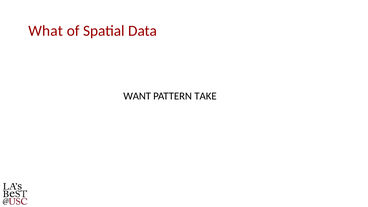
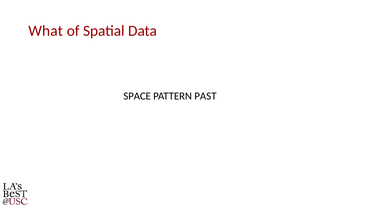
WANT: WANT -> SPACE (137, 96)
TAKE: TAKE -> PAST (205, 96)
